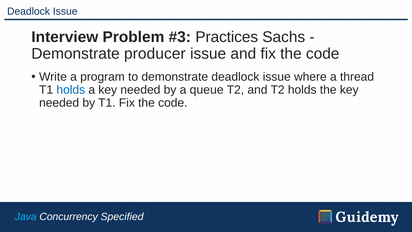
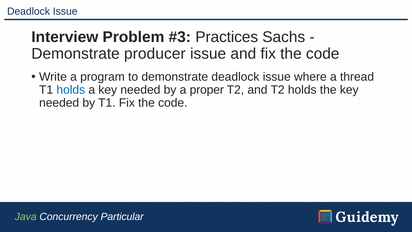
queue: queue -> proper (207, 90)
Java colour: light blue -> light green (26, 217)
Specified: Specified -> Particular (122, 217)
